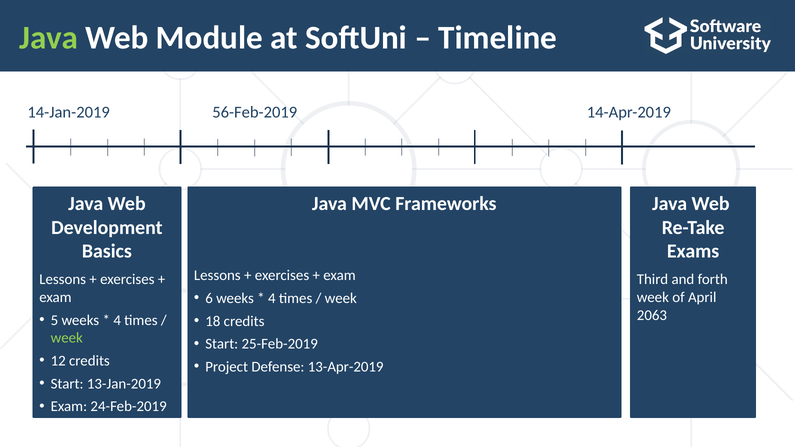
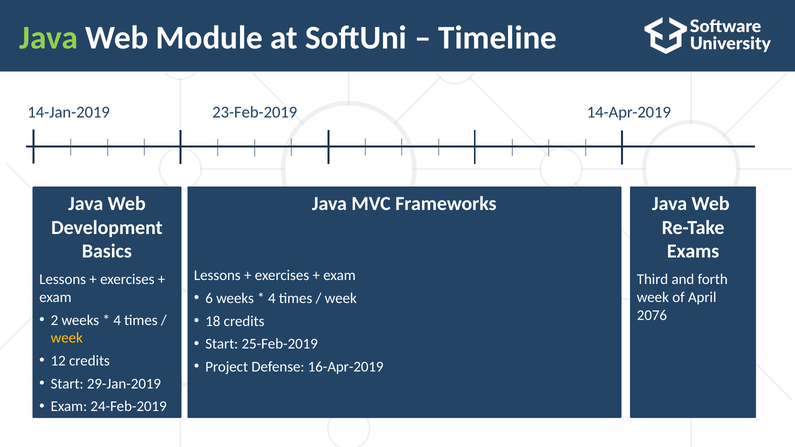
56-Feb-2019: 56-Feb-2019 -> 23-Feb-2019 (255, 112)
2063: 2063 -> 2076 (652, 315)
5: 5 -> 2 (54, 320)
week colour: light green -> yellow (67, 338)
13-Apr-2019: 13-Apr-2019 -> 16-Apr-2019 (346, 367)
13-Jan-2019: 13-Jan-2019 -> 29-Jan-2019 (124, 384)
